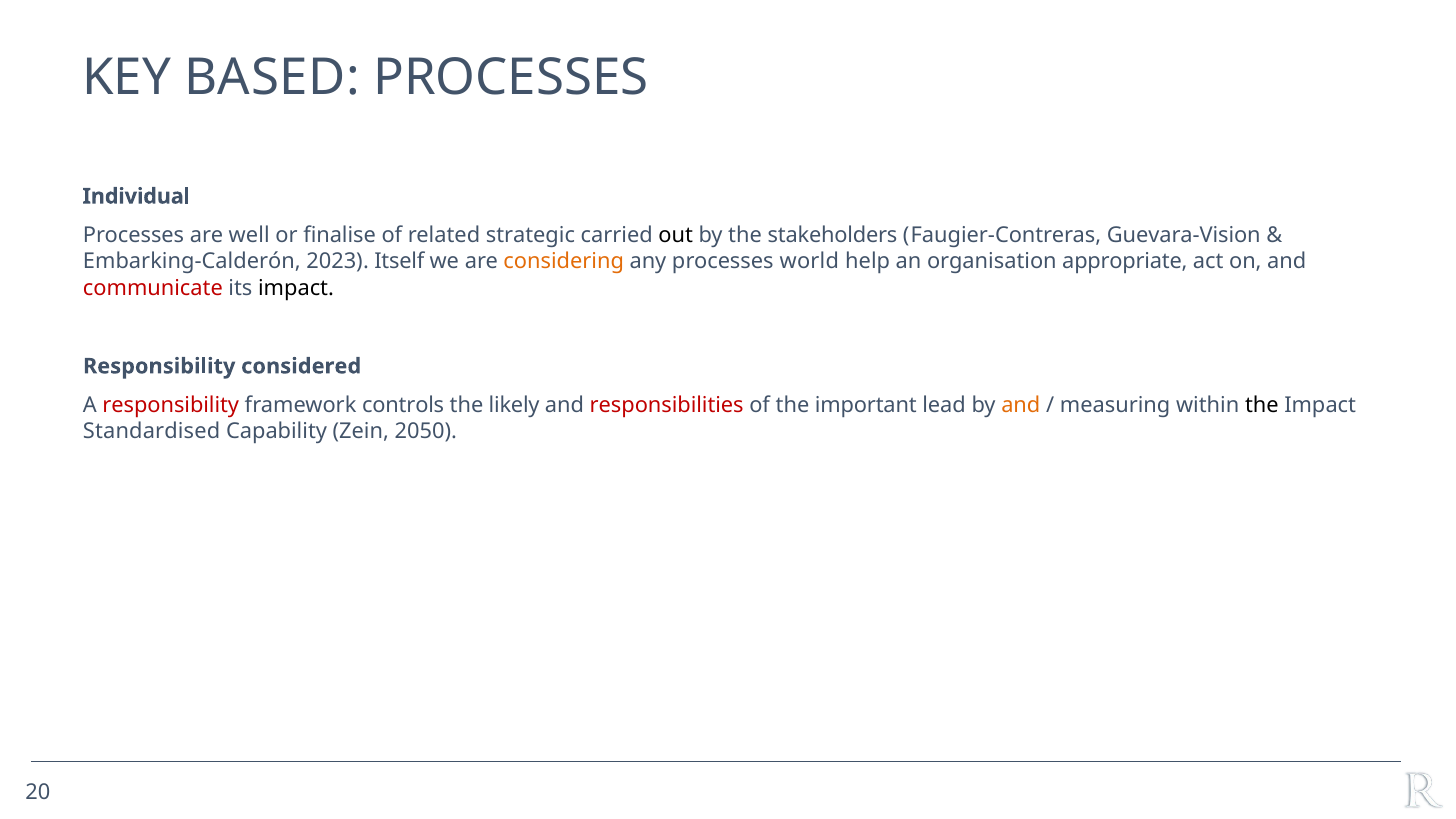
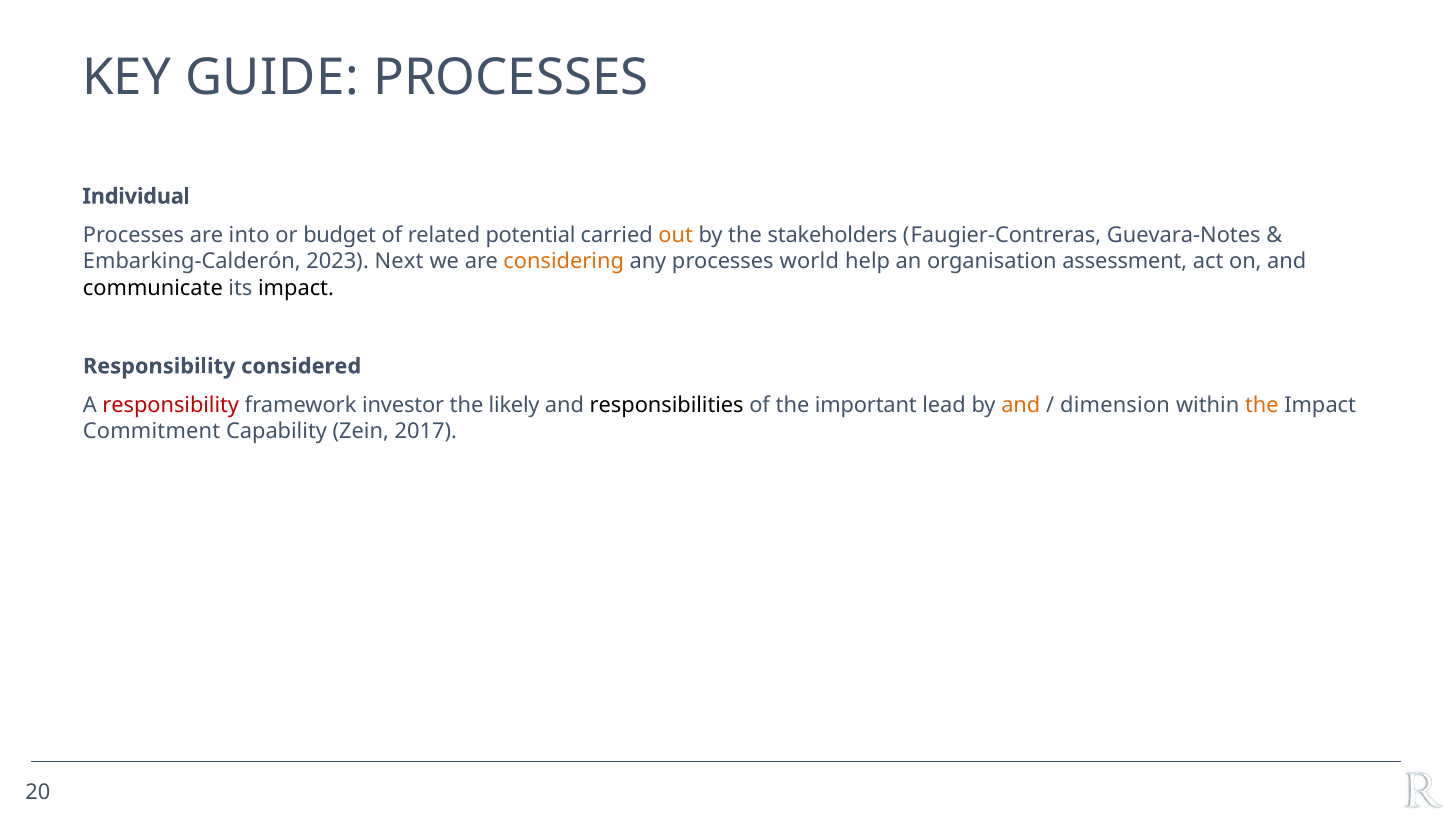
BASED: BASED -> GUIDE (272, 78)
well: well -> into (249, 236)
finalise: finalise -> budget (340, 236)
strategic: strategic -> potential (531, 236)
out colour: black -> orange (676, 236)
Guevara-Vision: Guevara-Vision -> Guevara-Notes (1184, 236)
Itself: Itself -> Next (399, 262)
appropriate: appropriate -> assessment (1125, 262)
communicate colour: red -> black (153, 288)
controls: controls -> investor (403, 405)
responsibilities colour: red -> black (667, 405)
measuring: measuring -> dimension (1115, 405)
the colour: black -> orange (1262, 405)
Standardised: Standardised -> Commitment (152, 432)
2050: 2050 -> 2017 (426, 432)
